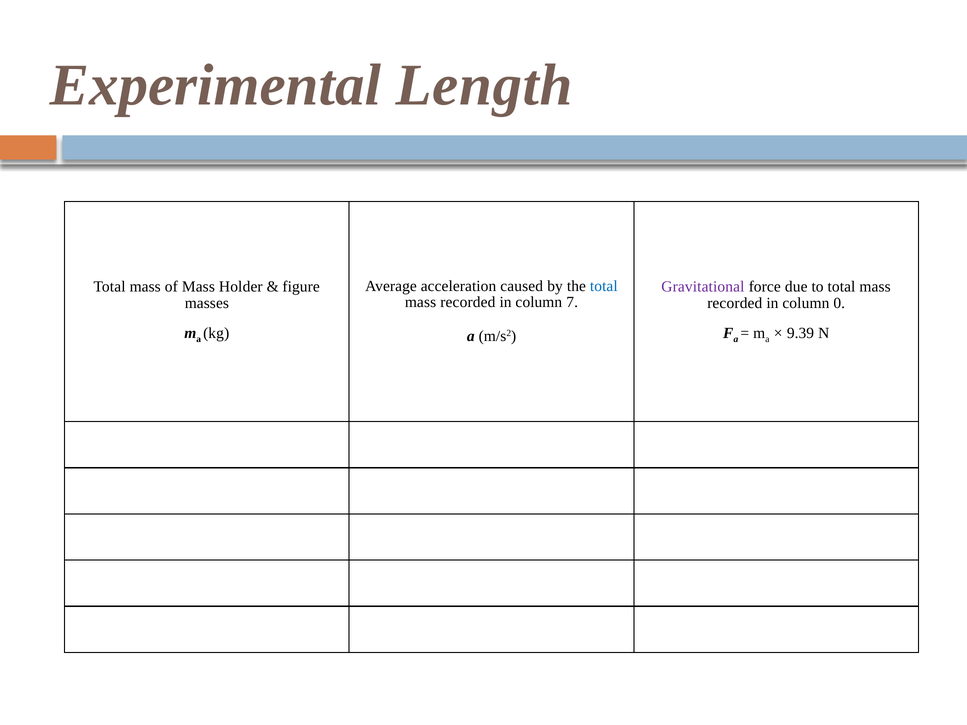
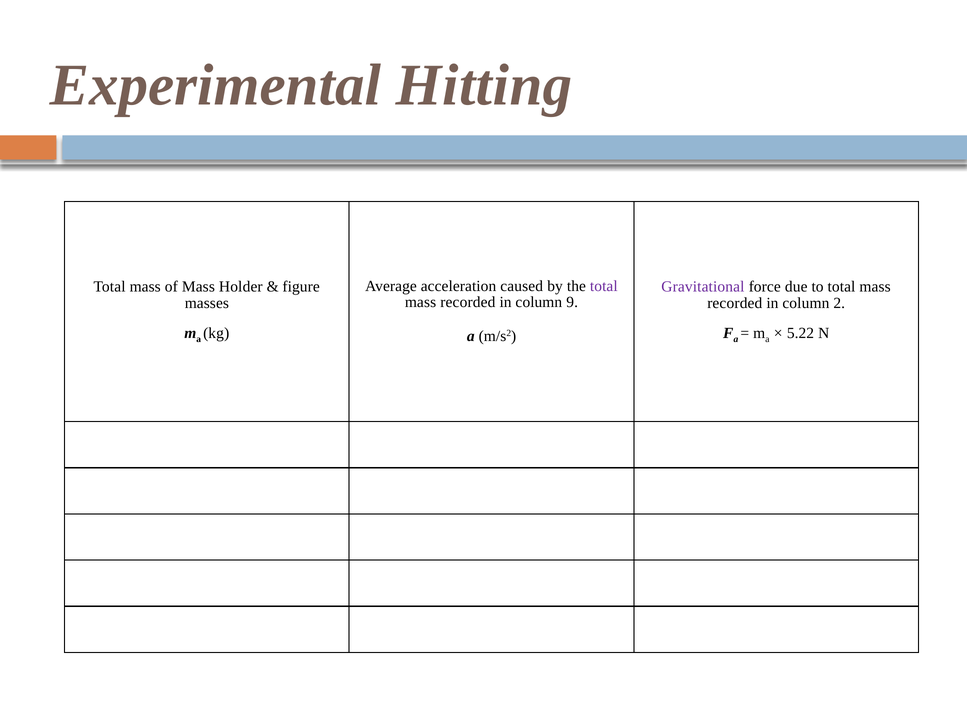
Length: Length -> Hitting (484, 85)
total colour: blue -> purple (604, 286)
7: 7 -> 9 (572, 302)
0: 0 -> 2 (839, 303)
9.39: 9.39 -> 5.22 (800, 333)
